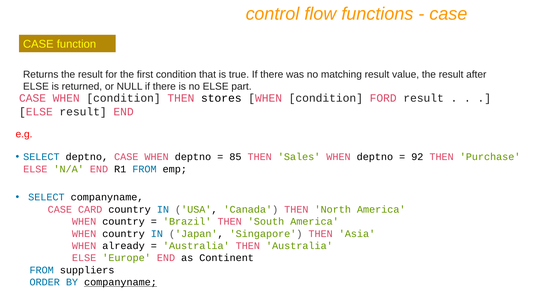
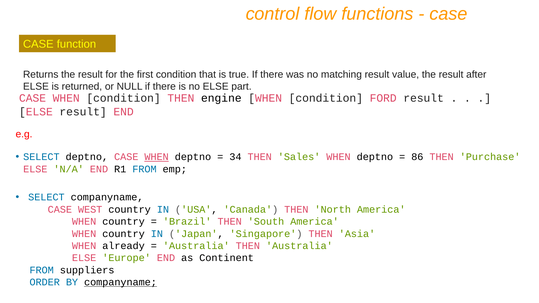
stores: stores -> engine (221, 98)
WHEN underline: none -> present (157, 157)
85: 85 -> 34 (235, 157)
92: 92 -> 86 (417, 157)
CARD: CARD -> WEST (90, 210)
